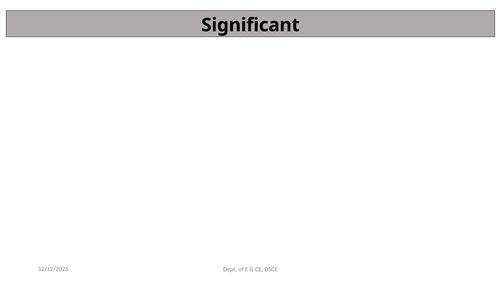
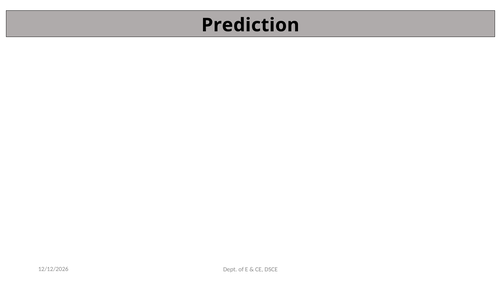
Significant: Significant -> Prediction (250, 25)
